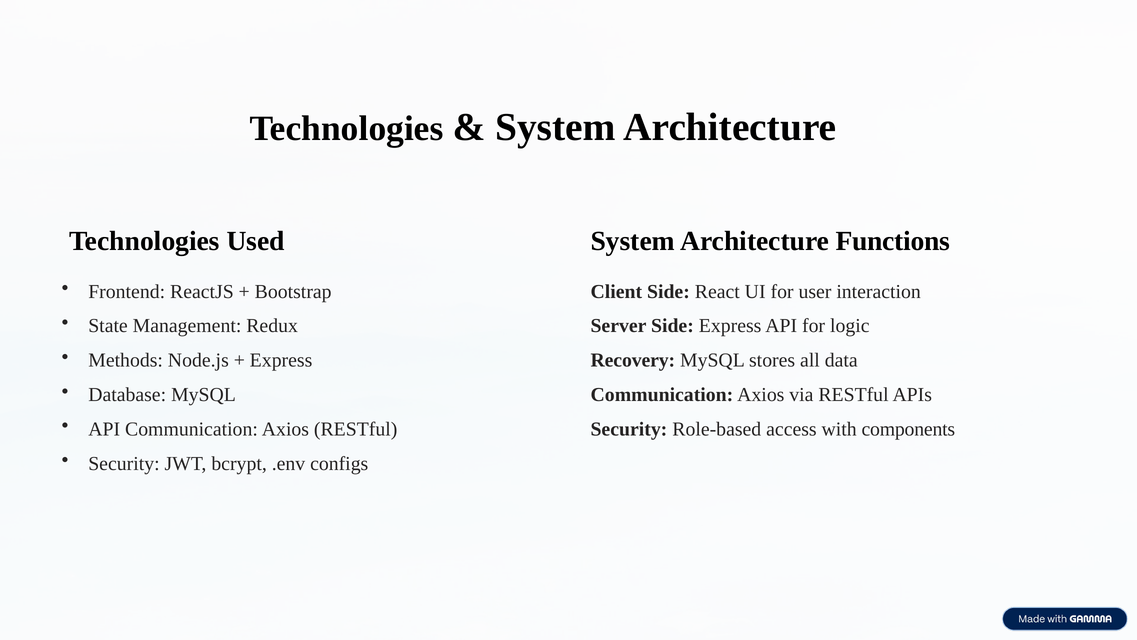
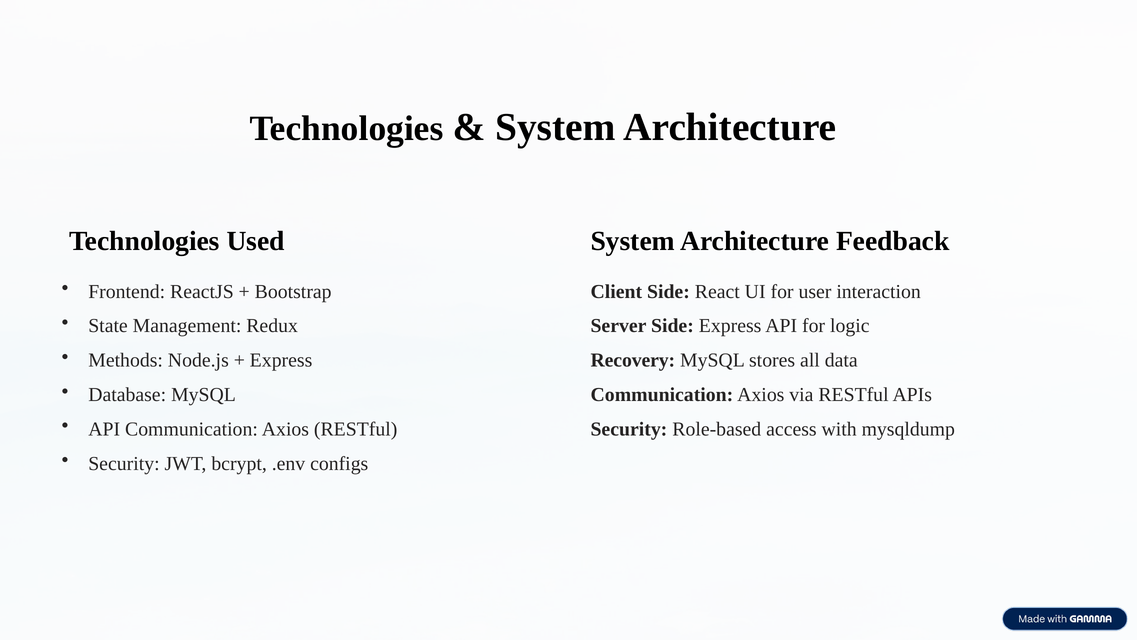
Functions: Functions -> Feedback (893, 241)
components: components -> mysqldump (908, 429)
